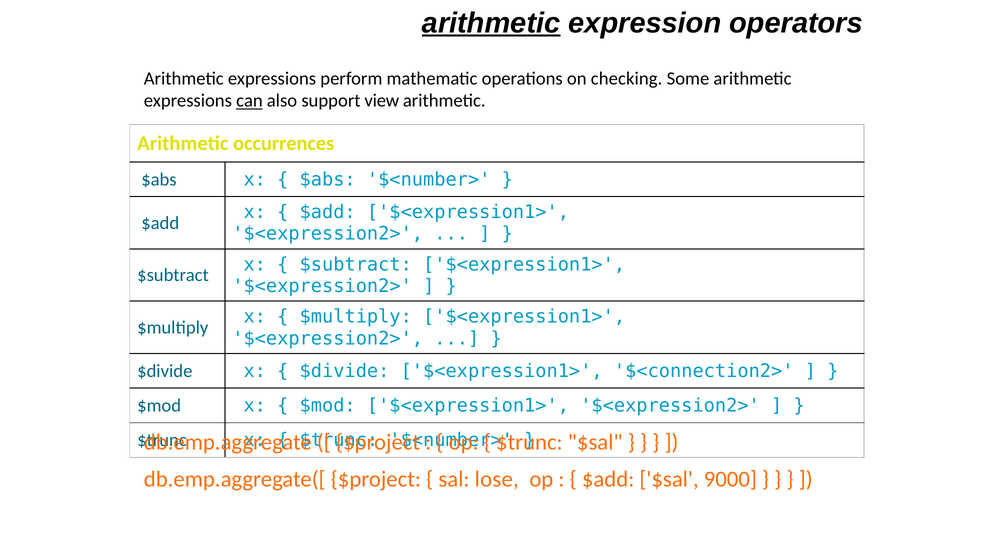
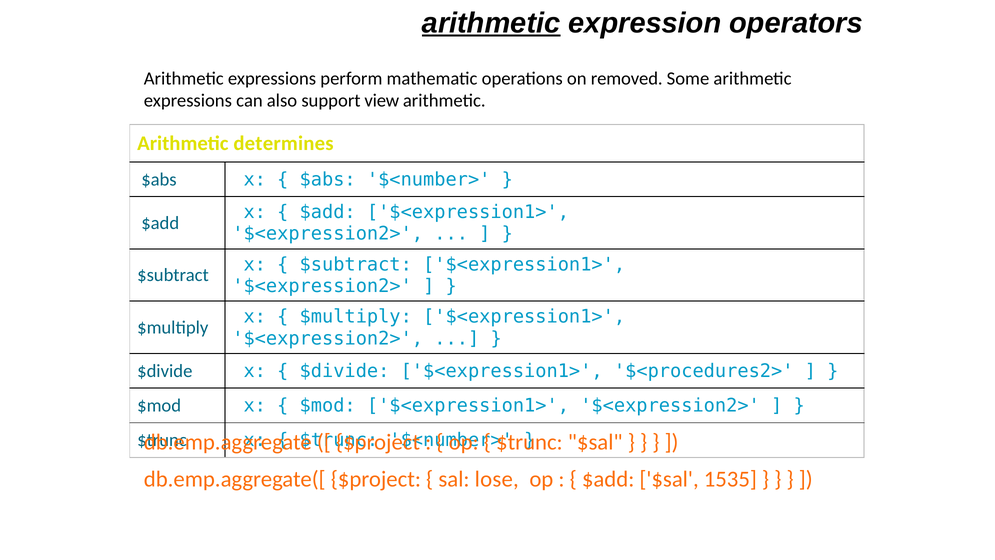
checking: checking -> removed (627, 78)
can underline: present -> none (249, 101)
occurrences: occurrences -> determines (283, 143)
$<connection2>: $<connection2> -> $<procedures2> (704, 371)
9000: 9000 -> 1535 (730, 479)
